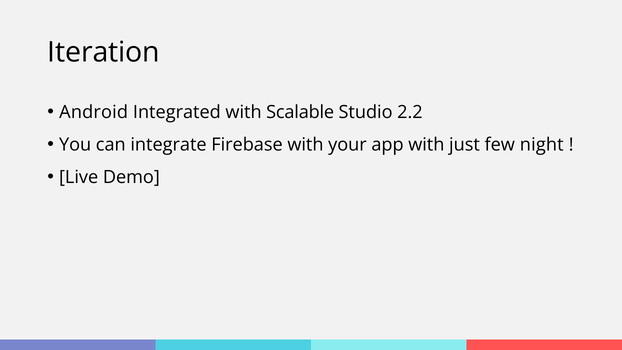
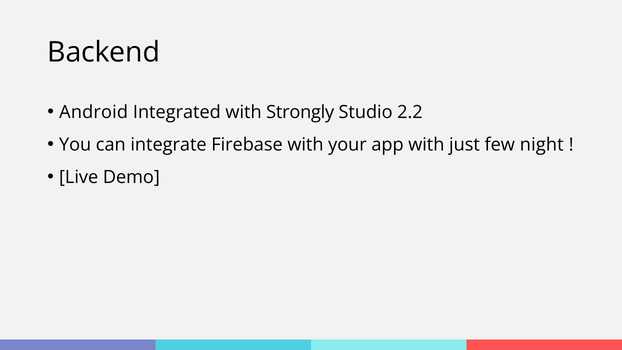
Iteration: Iteration -> Backend (104, 52)
Scalable: Scalable -> Strongly (300, 112)
